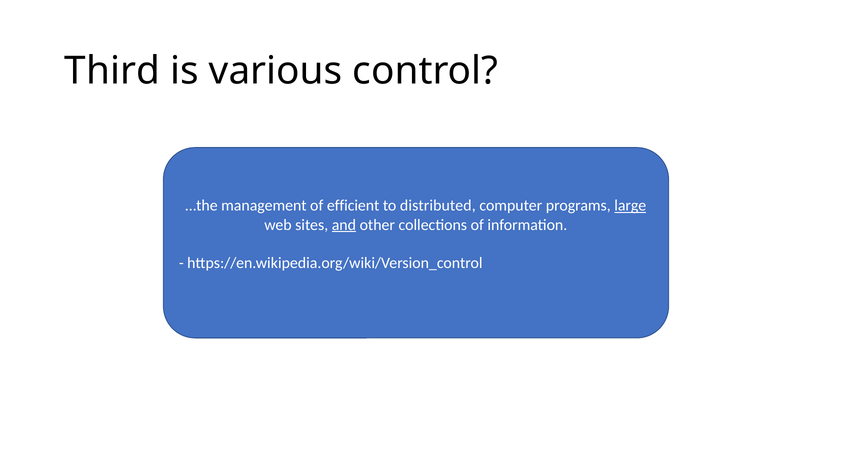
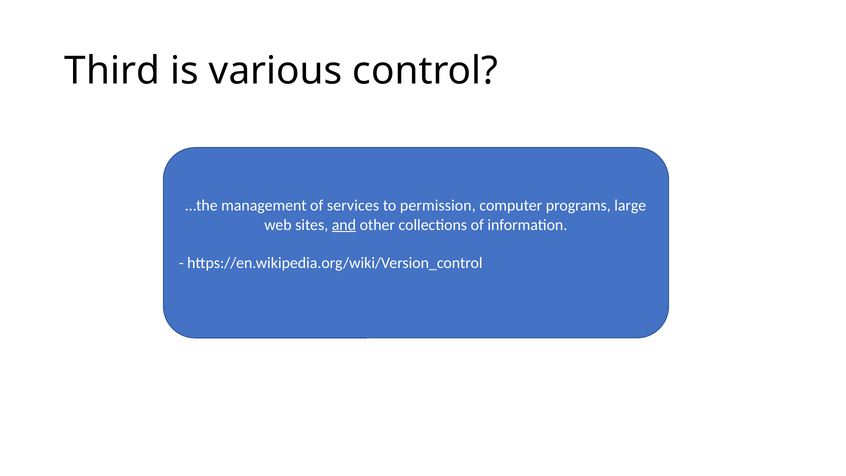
efficient: efficient -> services (353, 206)
distributed: distributed -> permission (438, 206)
large underline: present -> none (630, 206)
